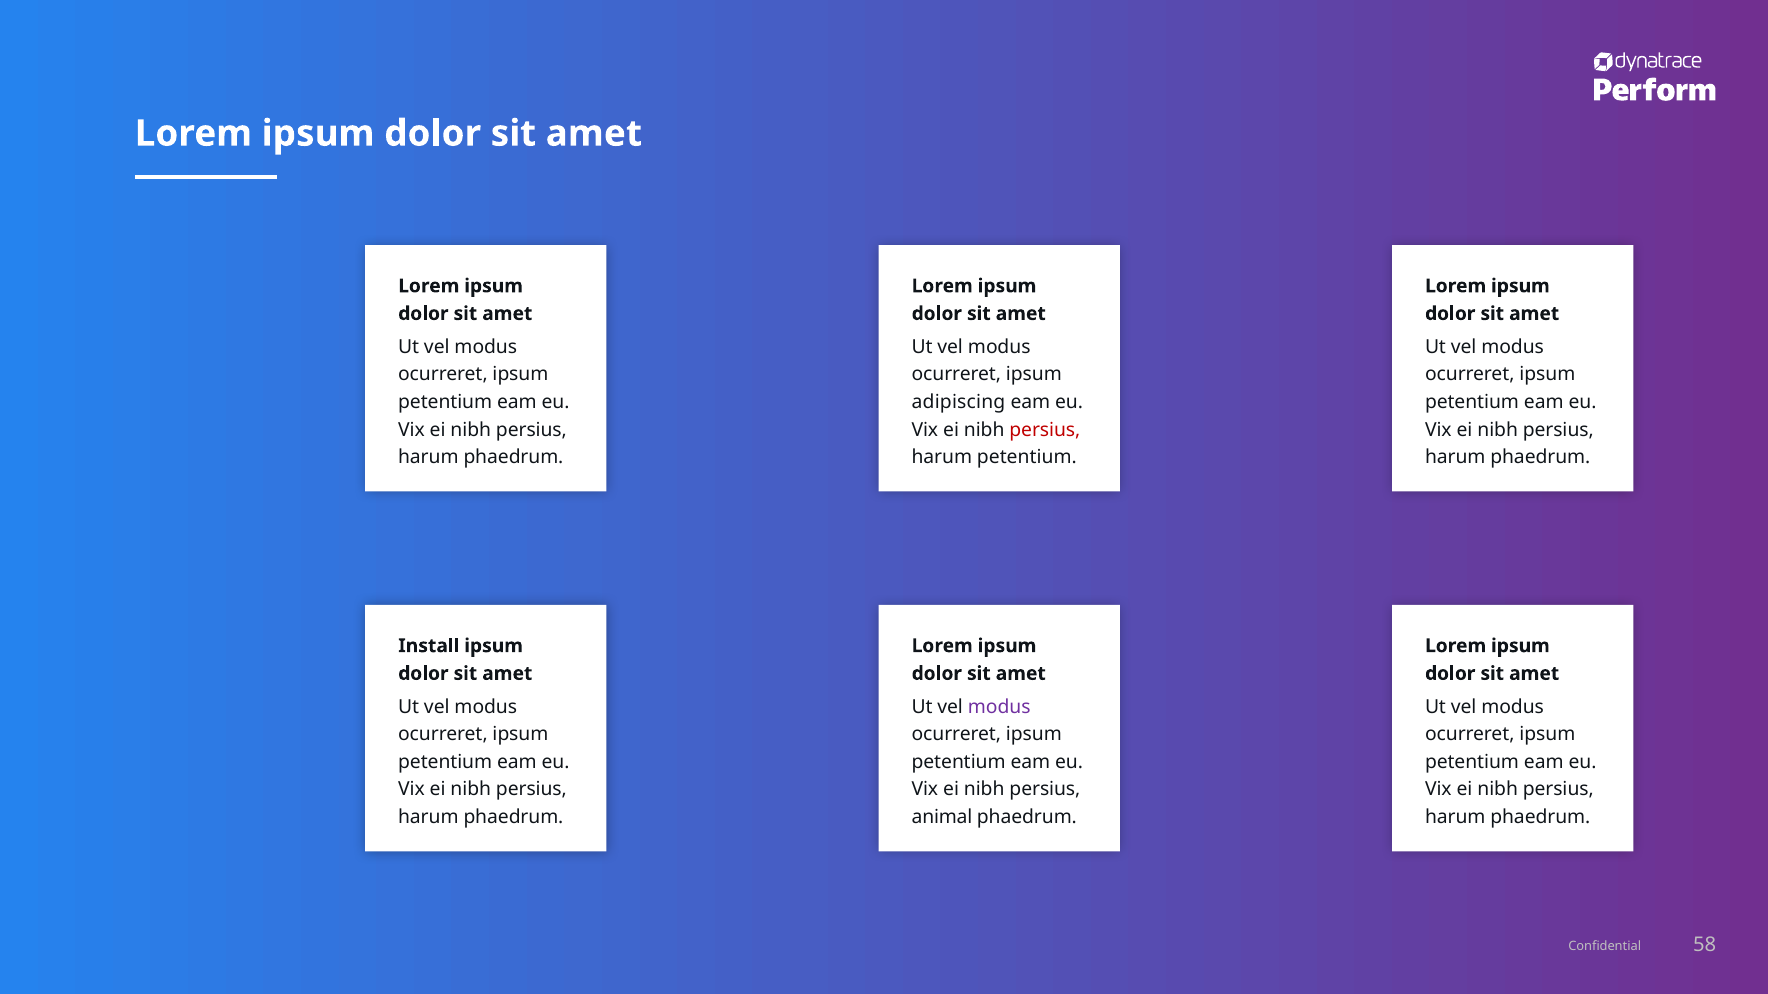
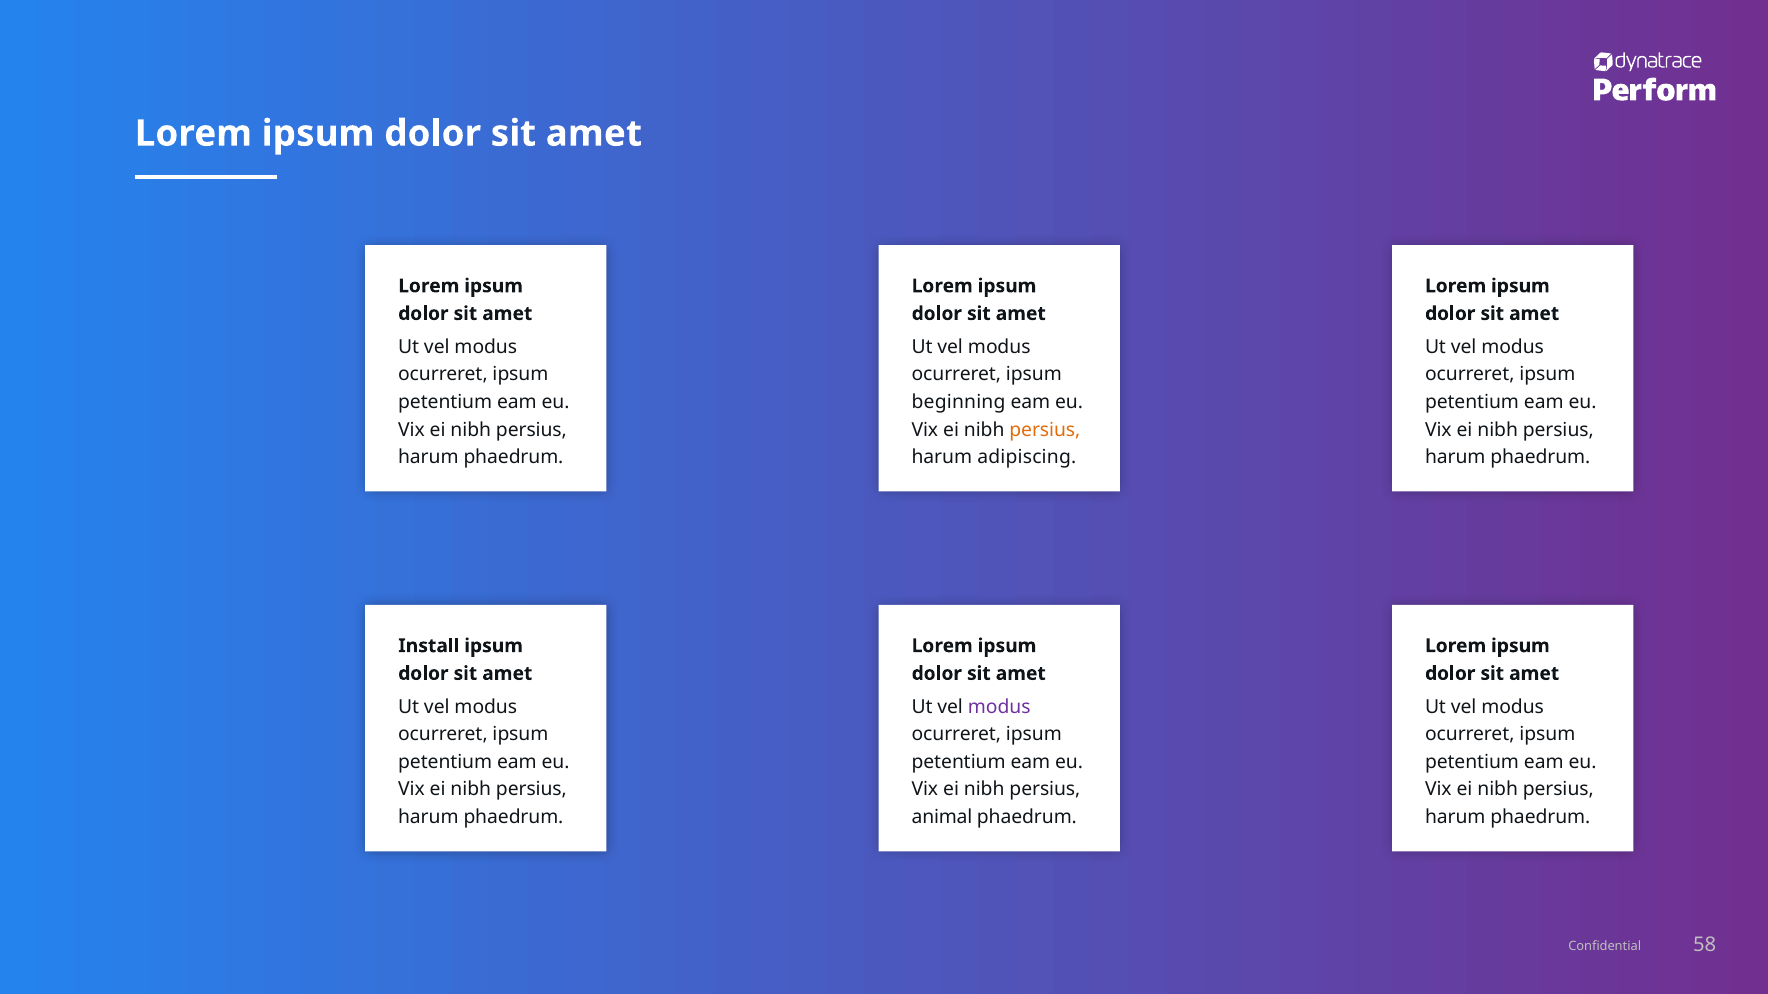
adipiscing: adipiscing -> beginning (959, 402)
persius colour: red -> orange (1045, 430)
harum petentium: petentium -> adipiscing (1027, 458)
